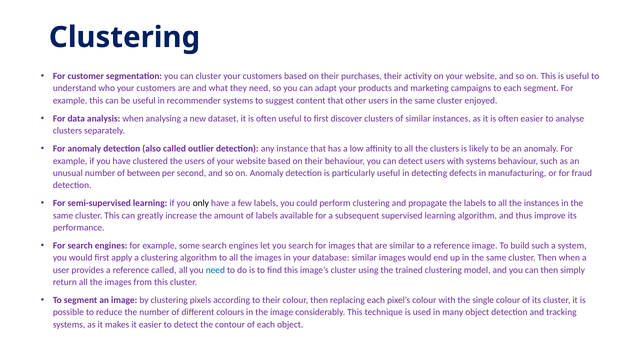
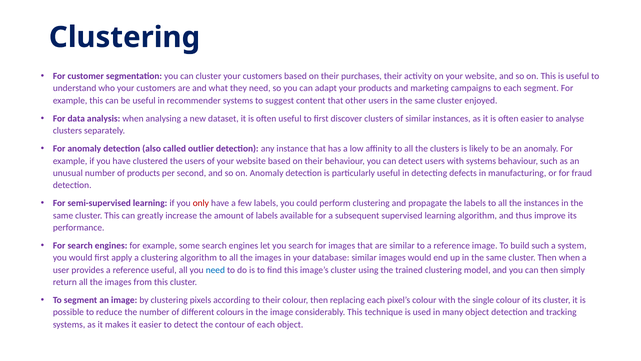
of between: between -> products (144, 173)
only colour: black -> red (201, 203)
reference called: called -> useful (164, 270)
